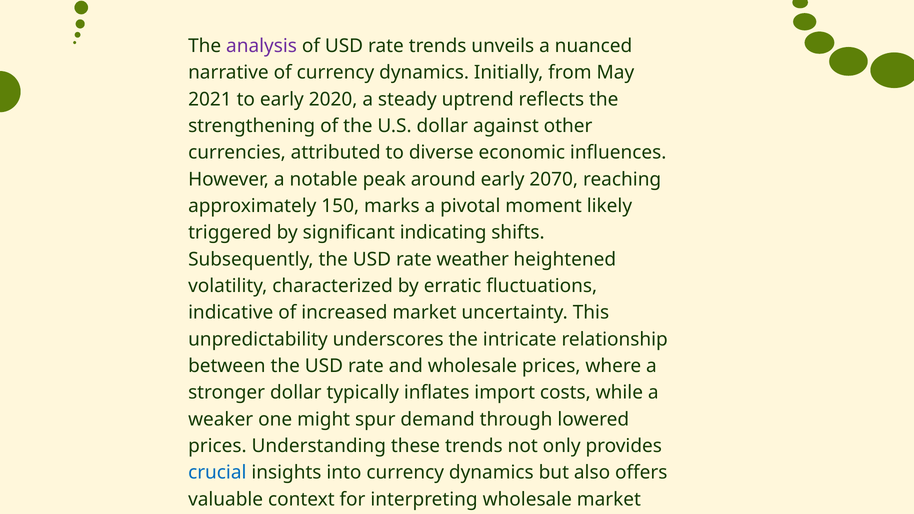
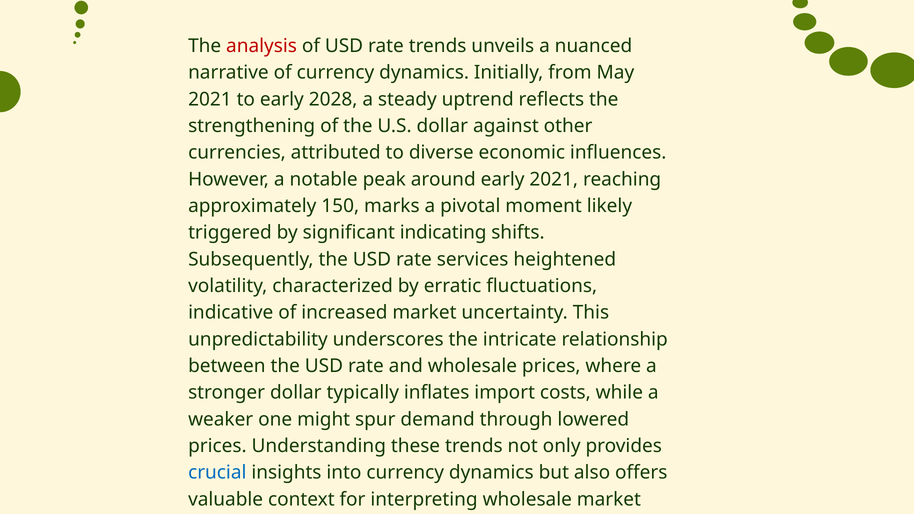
analysis colour: purple -> red (262, 46)
2020: 2020 -> 2028 (333, 99)
early 2070: 2070 -> 2021 (554, 179)
weather: weather -> services (473, 259)
